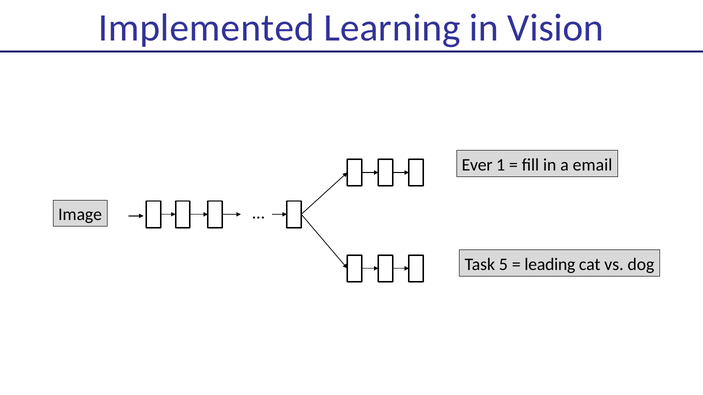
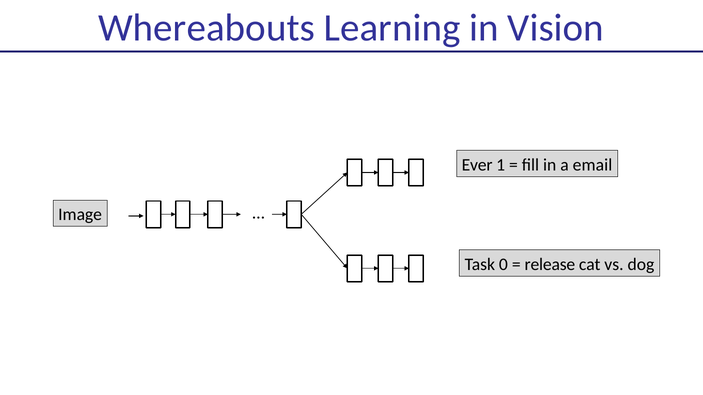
Implemented: Implemented -> Whereabouts (207, 28)
5: 5 -> 0 (503, 265)
leading: leading -> release (550, 265)
